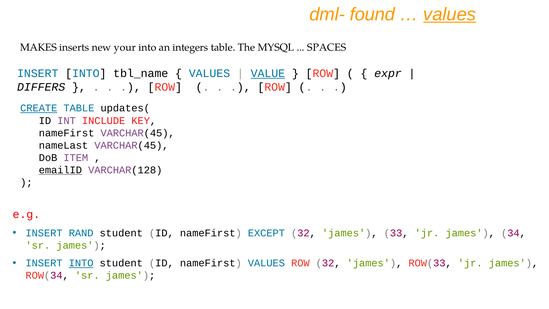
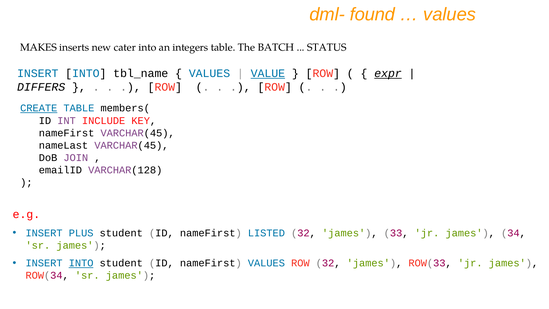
values underline: present -> none (450, 14)
your: your -> cater (125, 47)
MYSQL: MYSQL -> BATCH (276, 47)
SPACES: SPACES -> STATUS (327, 47)
expr underline: none -> present (388, 73)
updates(: updates( -> members( (125, 108)
ITEM: ITEM -> JOIN (76, 158)
emailID underline: present -> none (60, 170)
RAND: RAND -> PLUS (81, 233)
EXCEPT: EXCEPT -> LISTED (266, 233)
